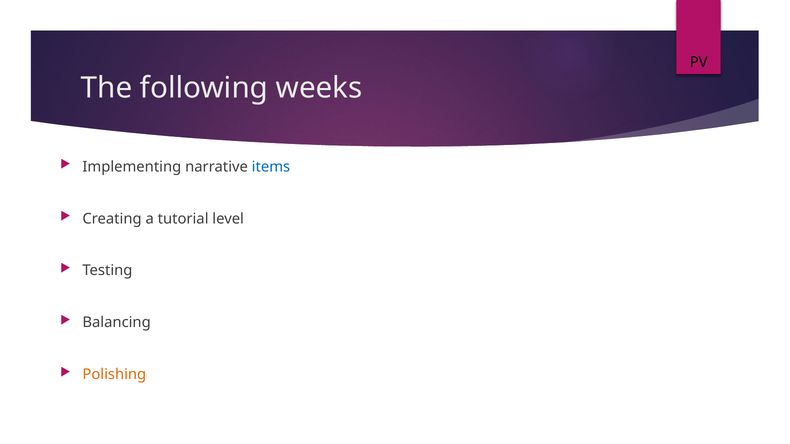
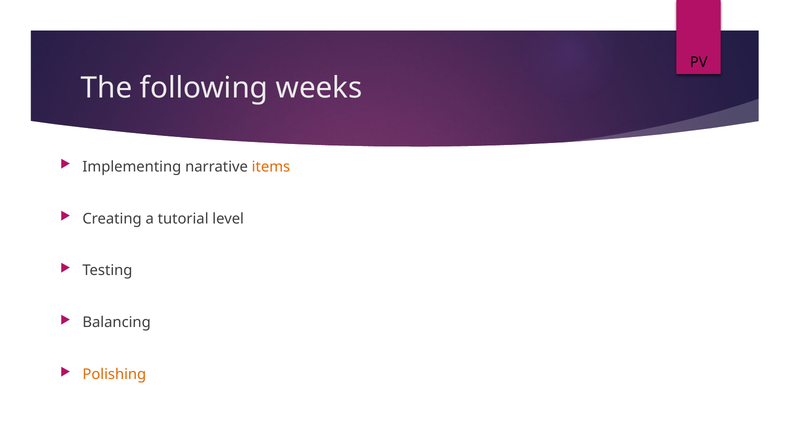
items colour: blue -> orange (271, 167)
